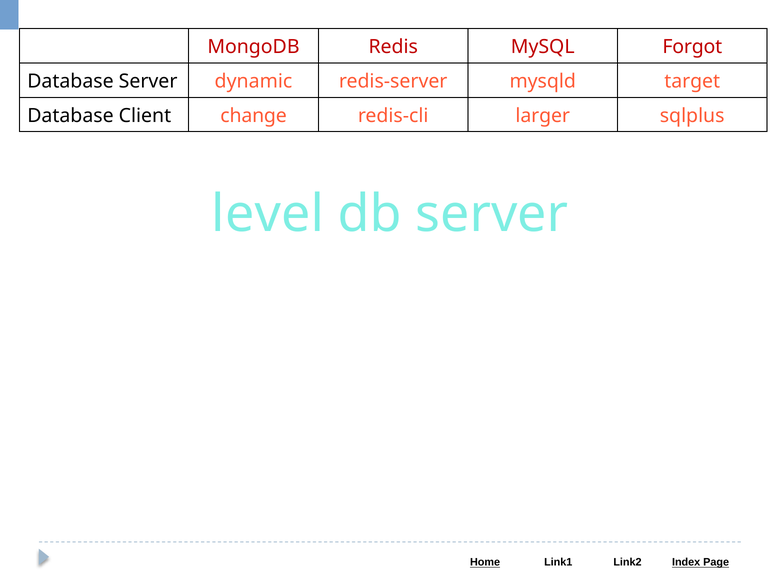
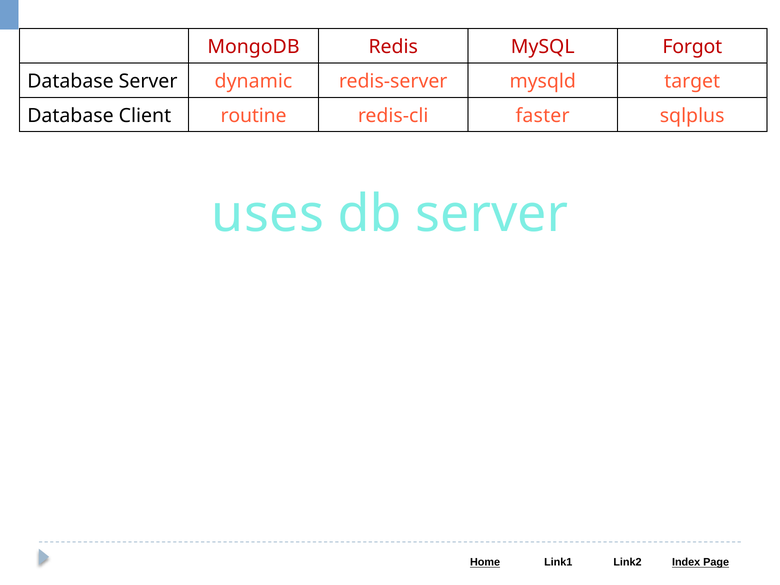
change: change -> routine (254, 116)
larger: larger -> faster (543, 116)
level: level -> uses (268, 214)
